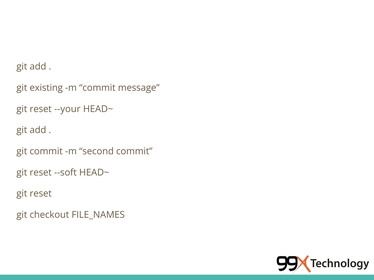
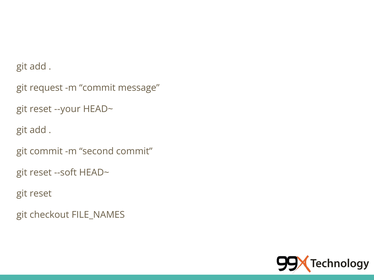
existing: existing -> request (46, 88)
